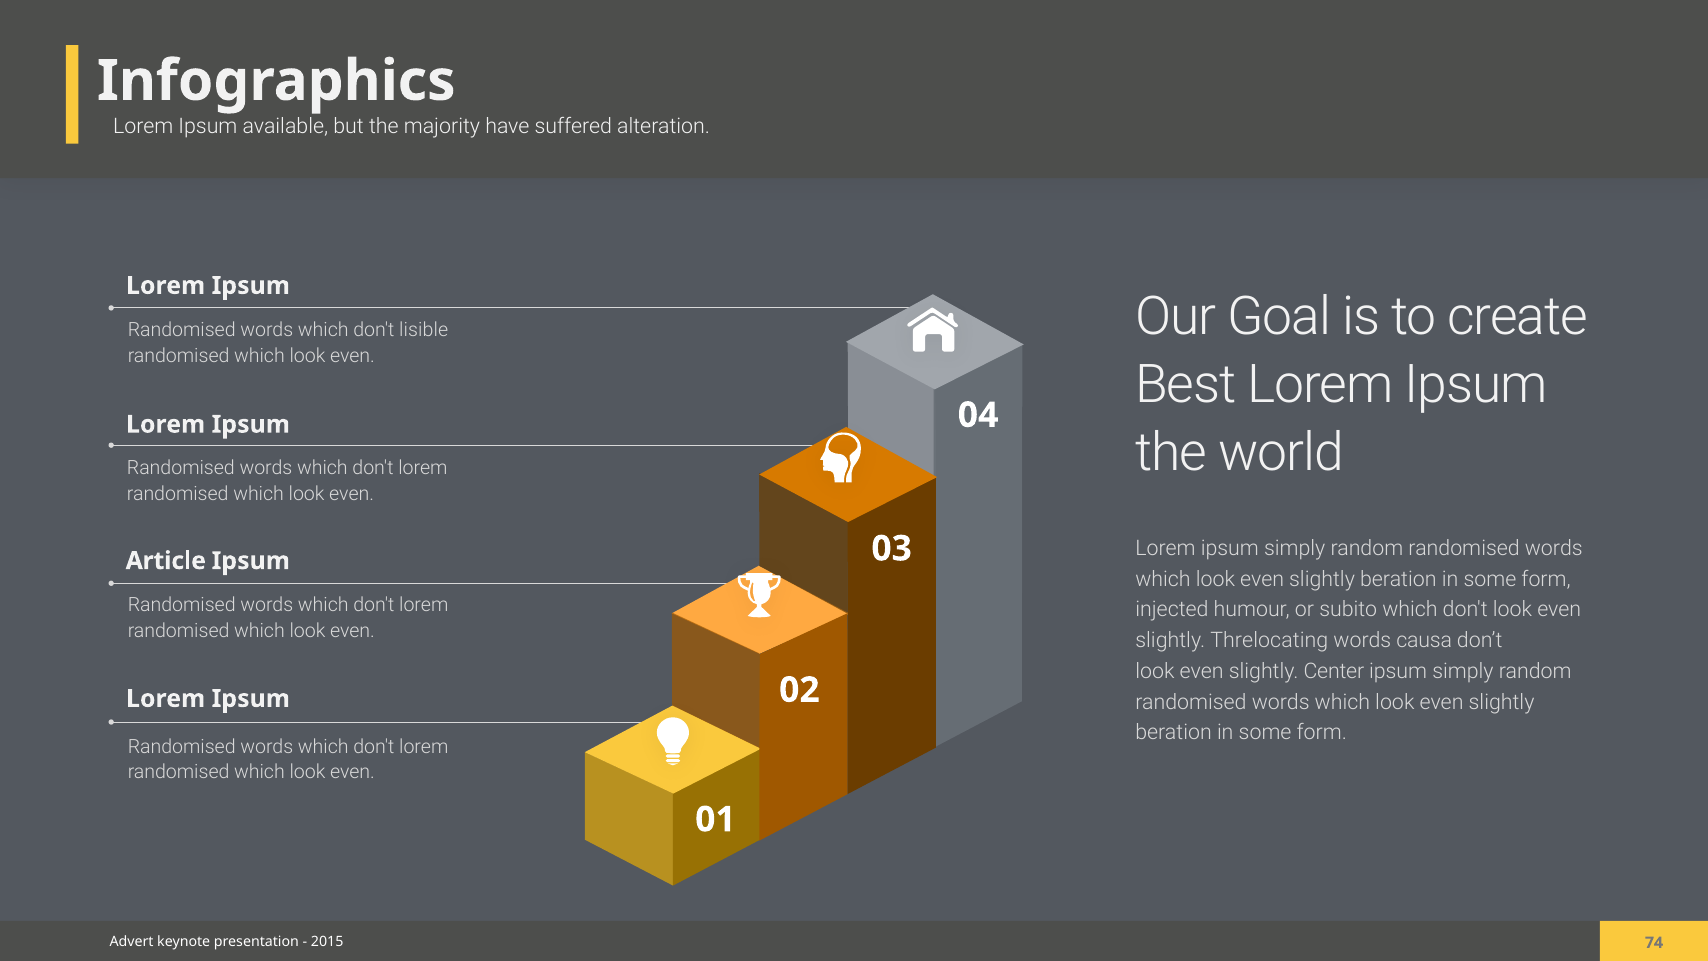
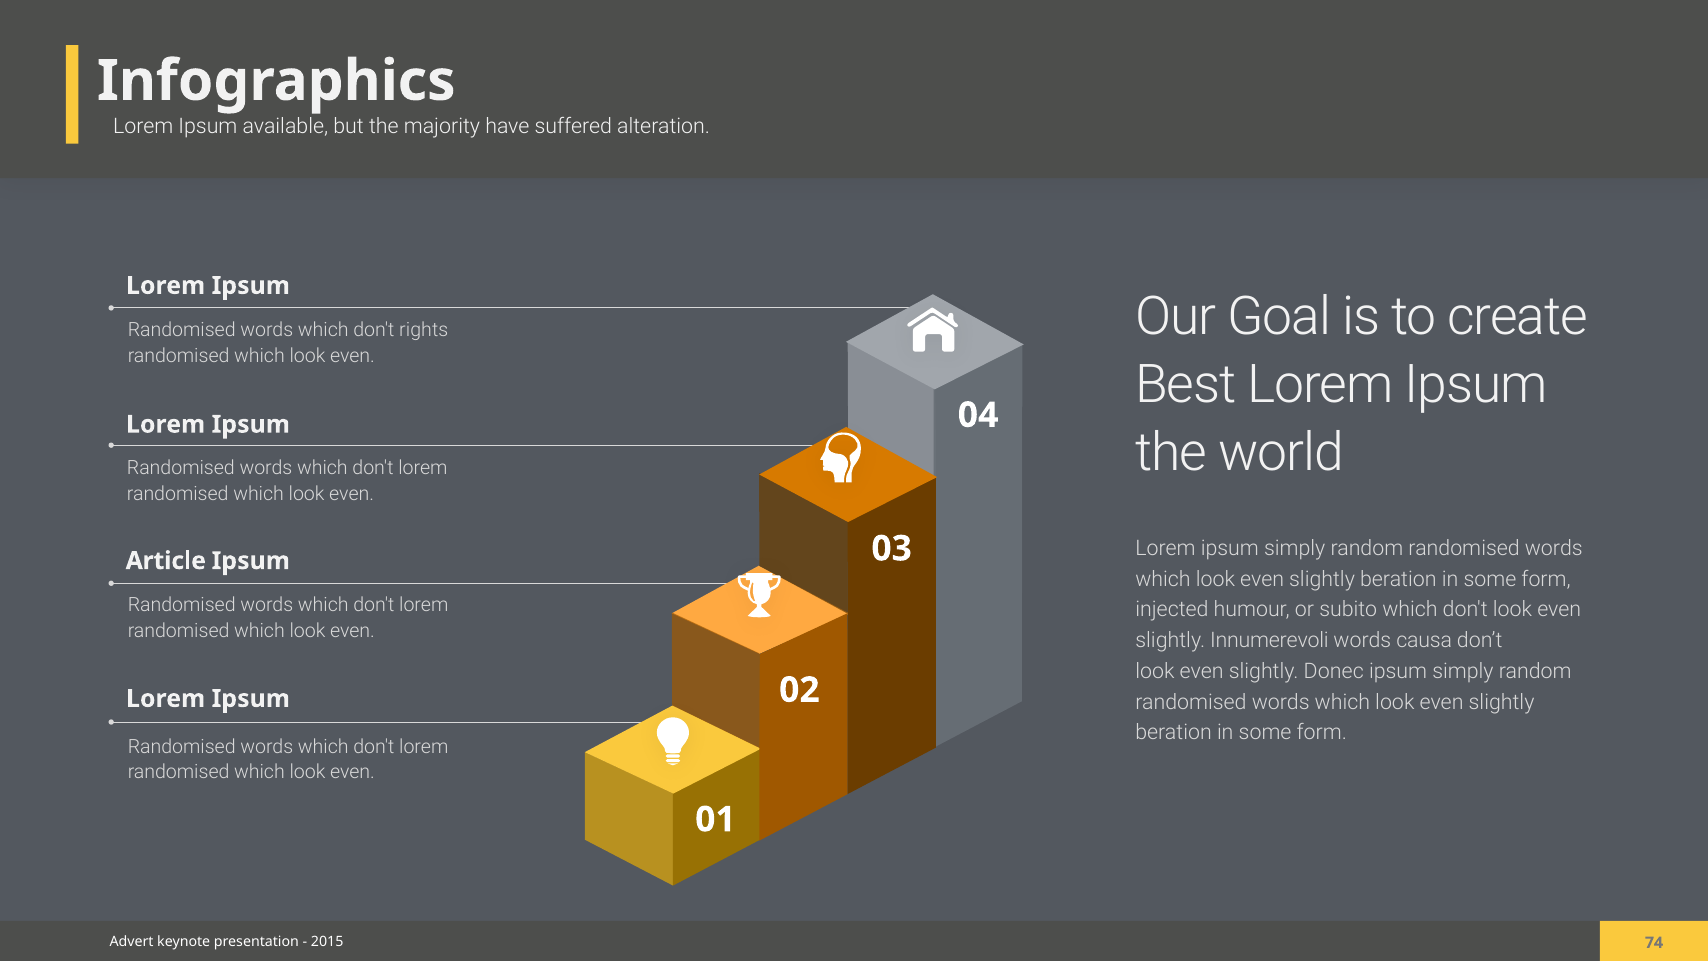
lisible: lisible -> rights (424, 330)
Threlocating: Threlocating -> Innumerevoli (1269, 640)
Center: Center -> Donec (1334, 671)
